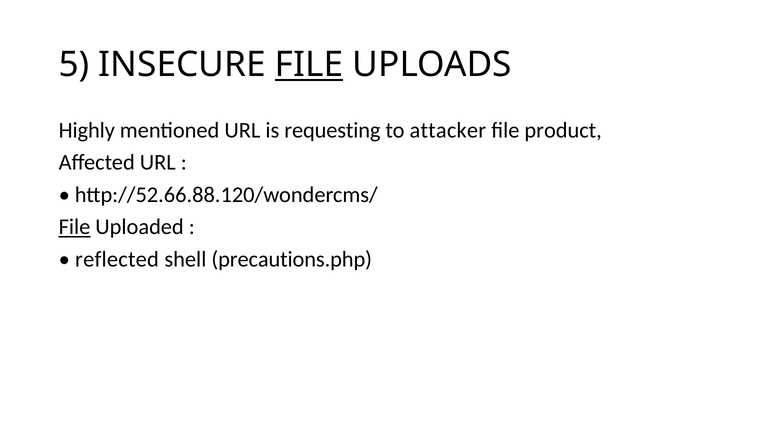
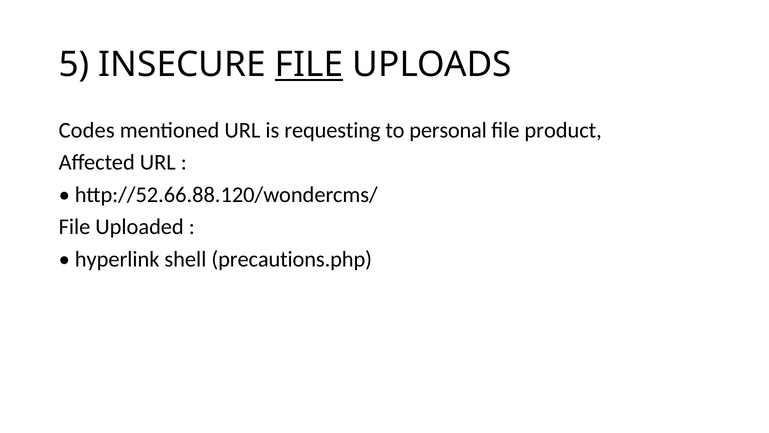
Highly: Highly -> Codes (87, 130)
attacker: attacker -> personal (448, 130)
File underline: present -> none (74, 227)
reflected: reflected -> hyperlink (117, 259)
